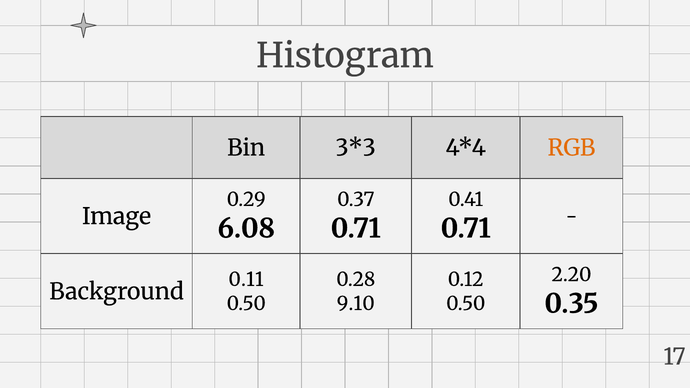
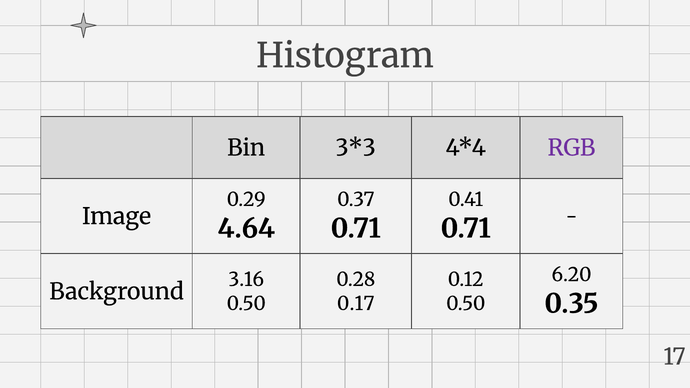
RGB colour: orange -> purple (571, 148)
6.08: 6.08 -> 4.64 (246, 229)
2.20: 2.20 -> 6.20 (572, 275)
0.11: 0.11 -> 3.16 (246, 280)
9.10: 9.10 -> 0.17 (356, 304)
